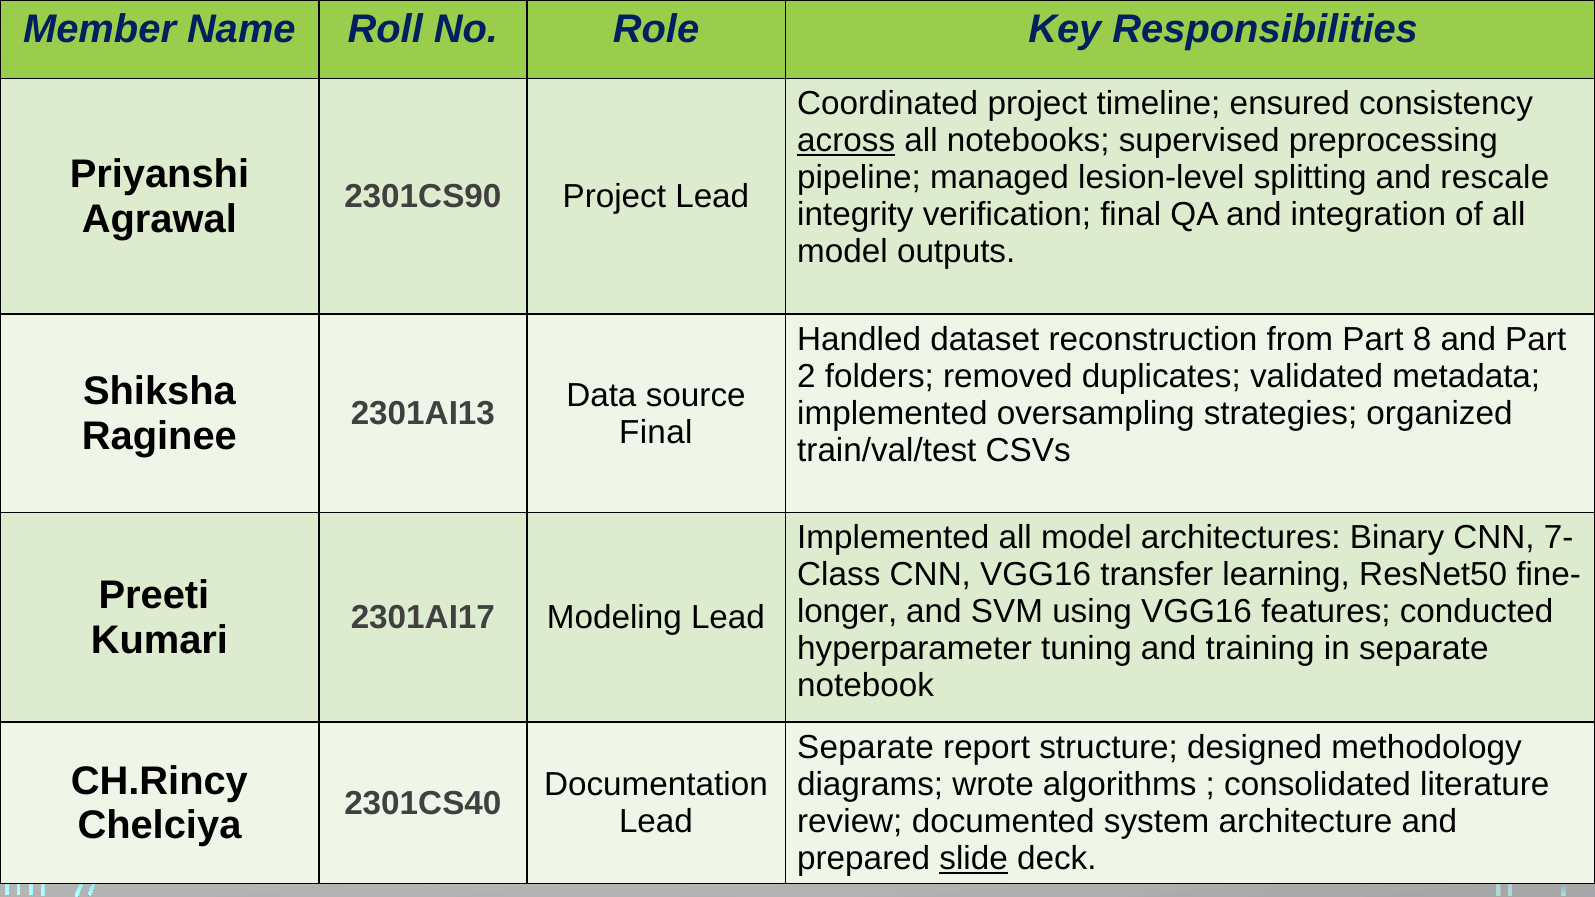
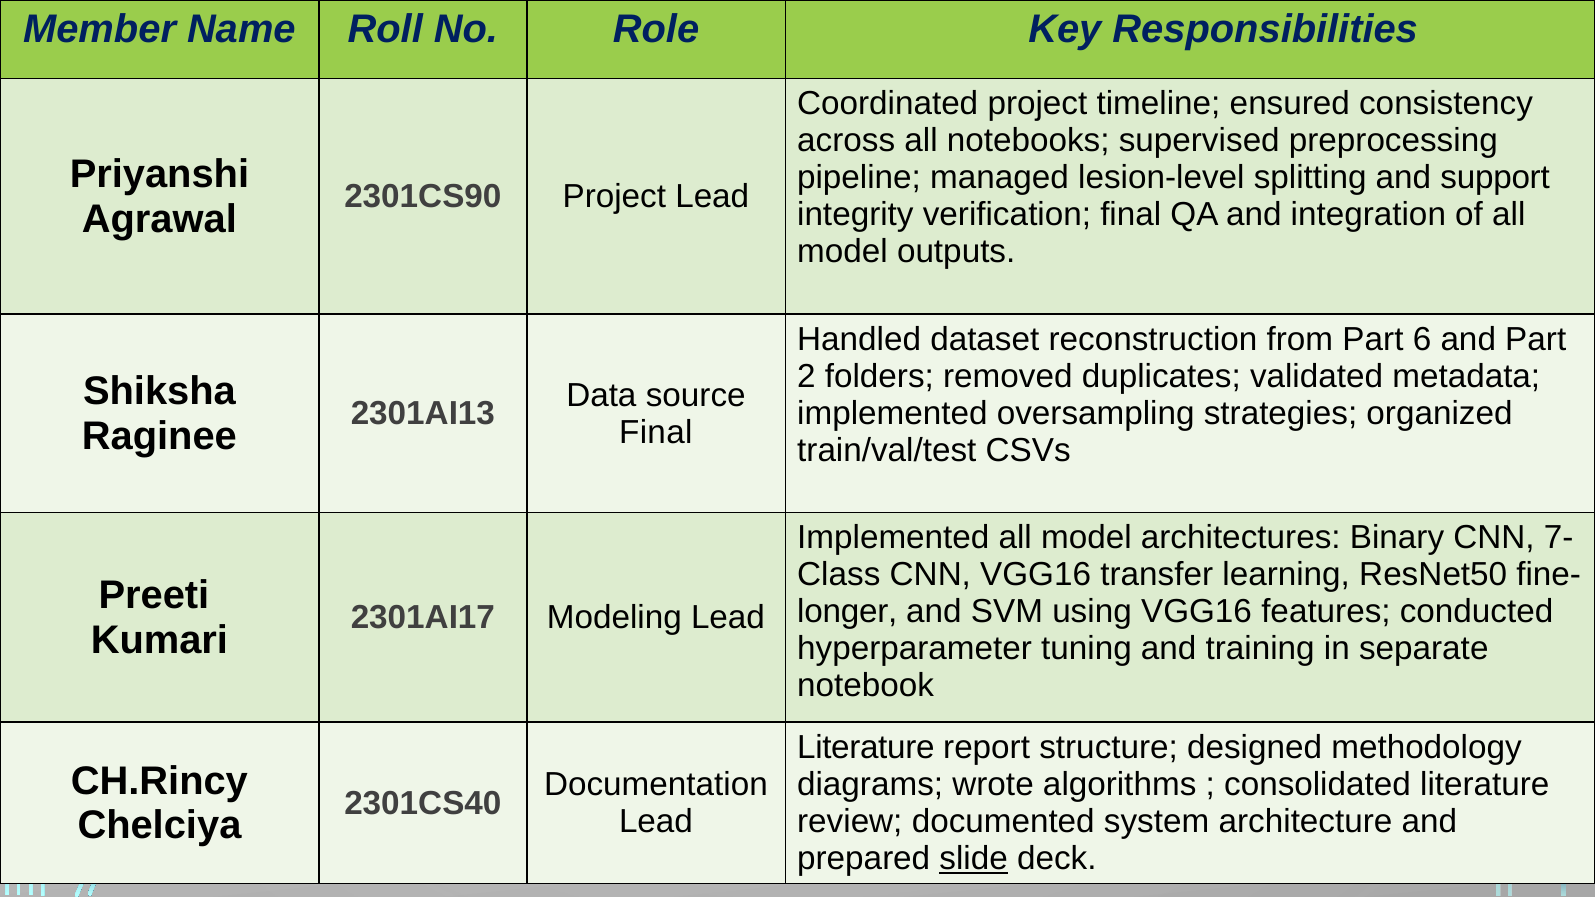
across underline: present -> none (846, 141)
rescale: rescale -> support (1495, 178)
8: 8 -> 6 (1422, 339)
Separate: Separate -> Literature (866, 747)
